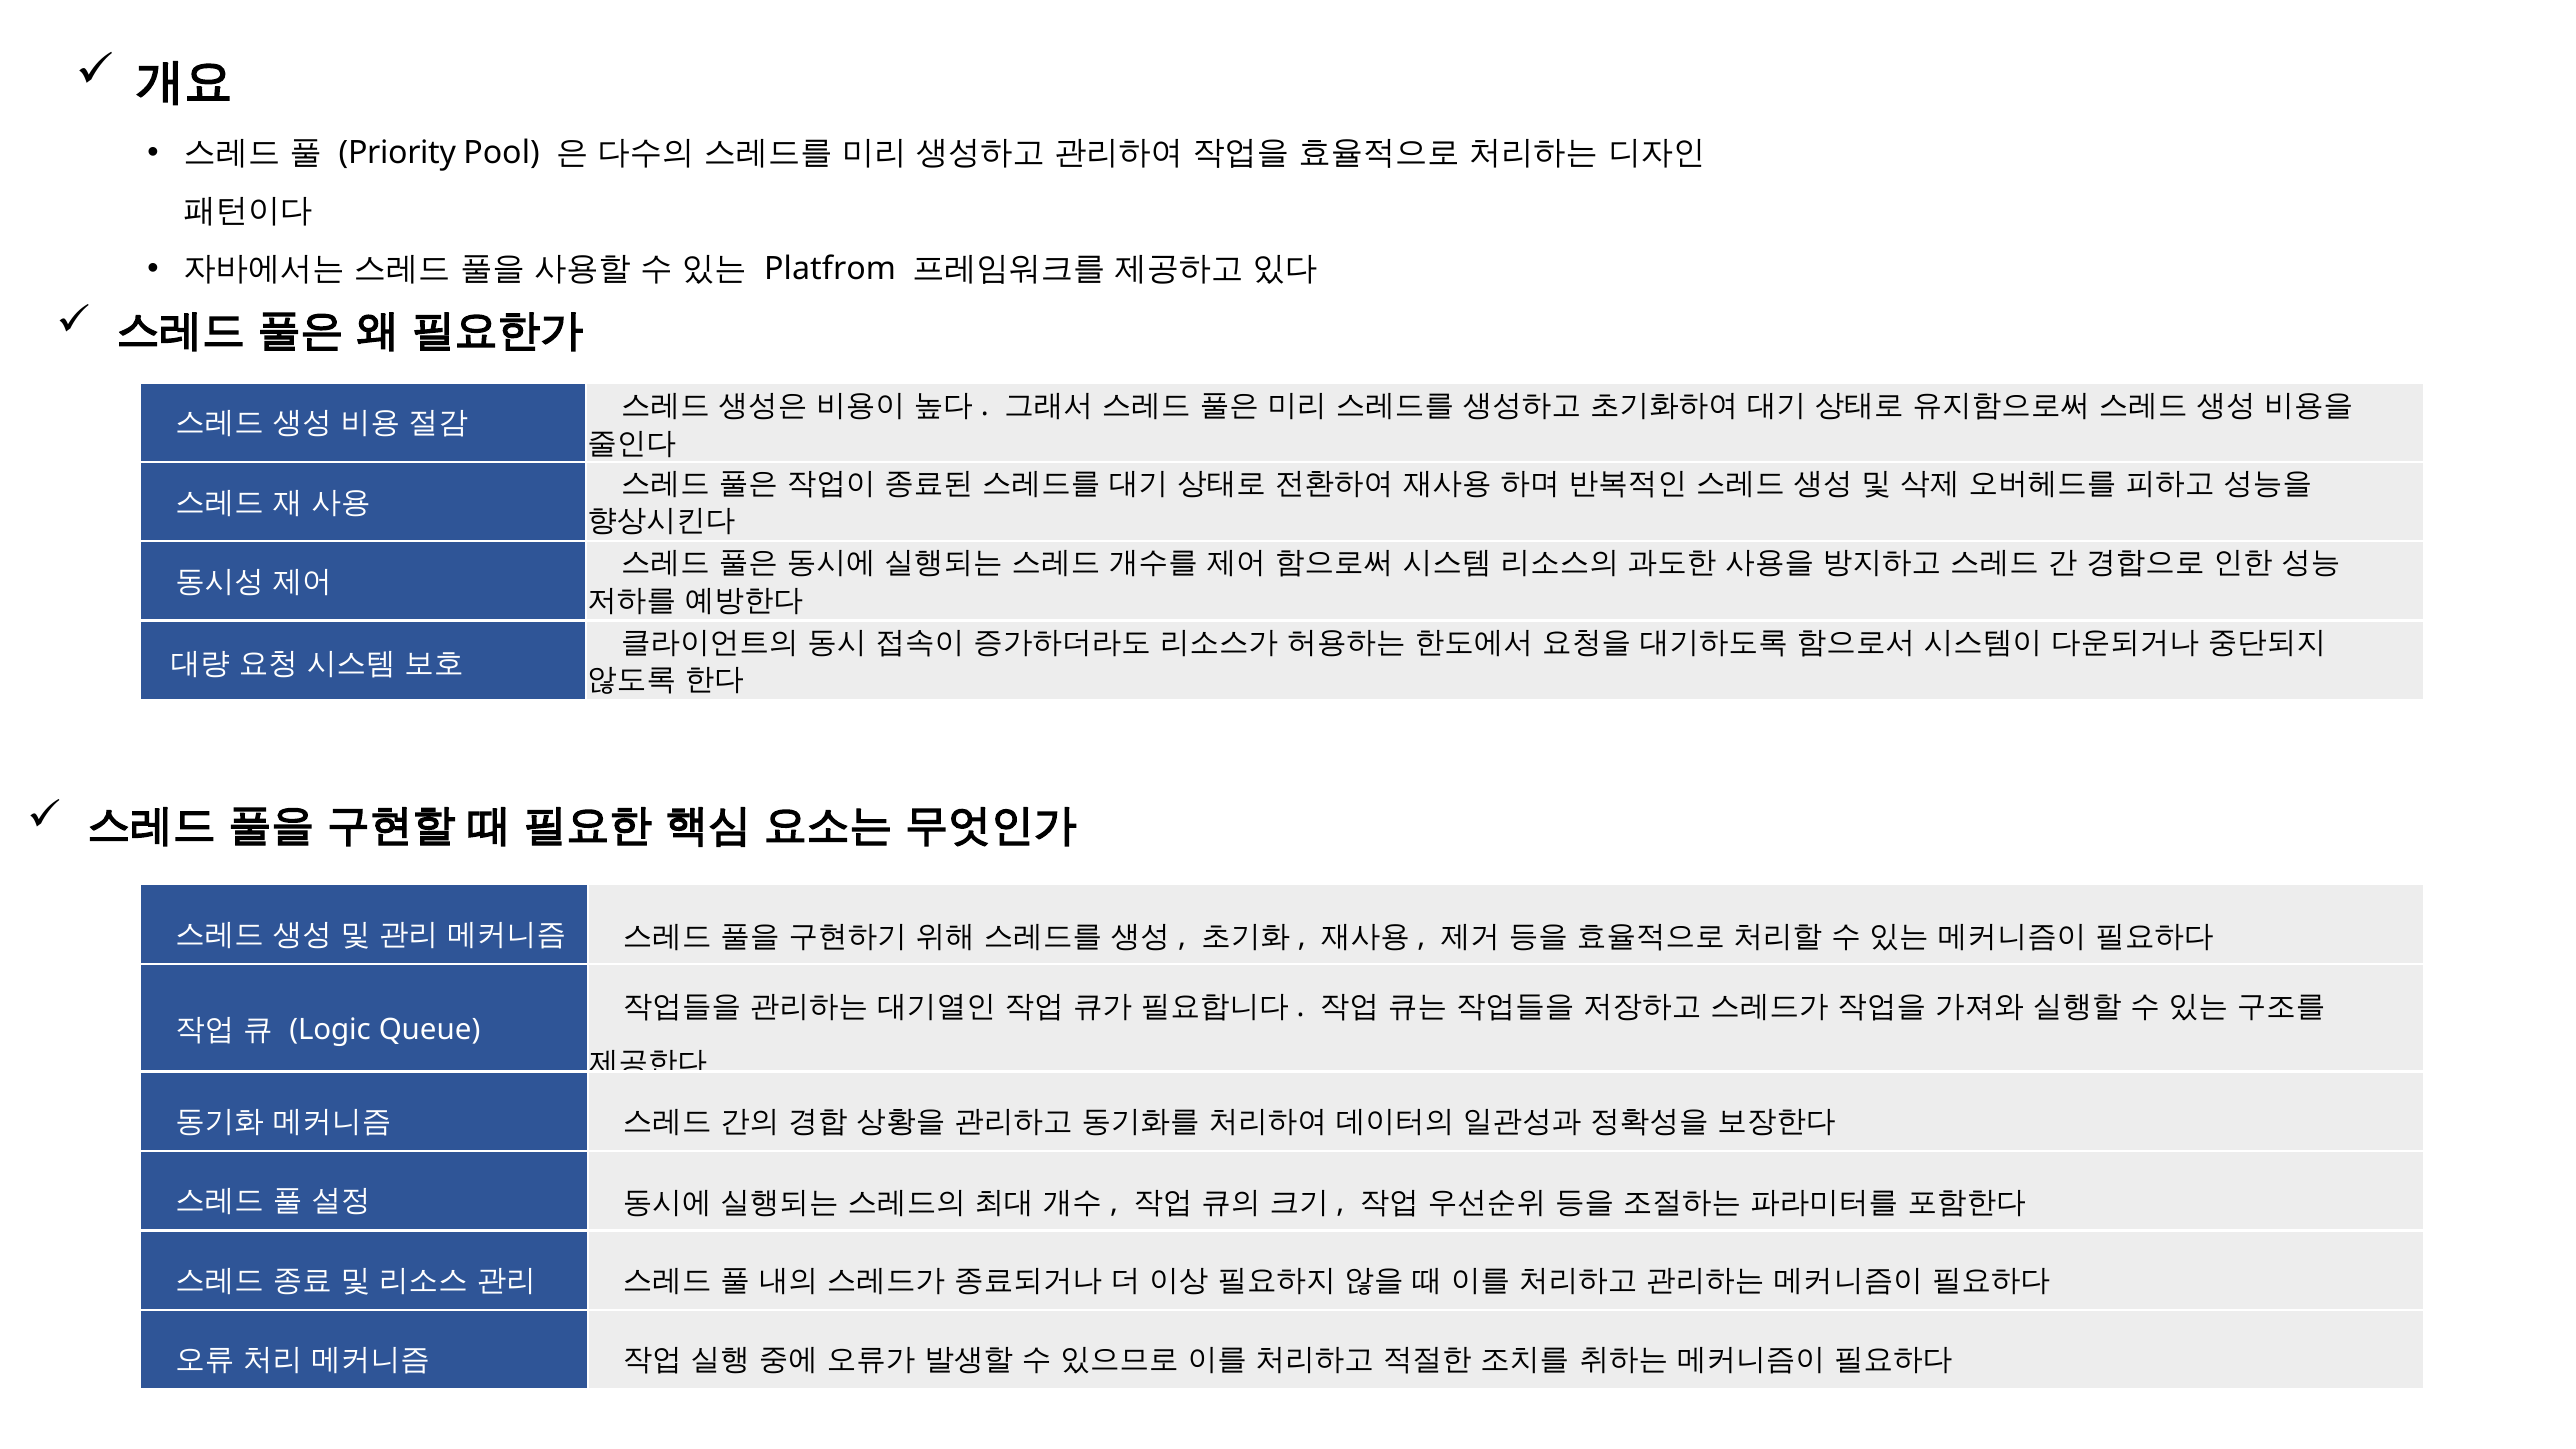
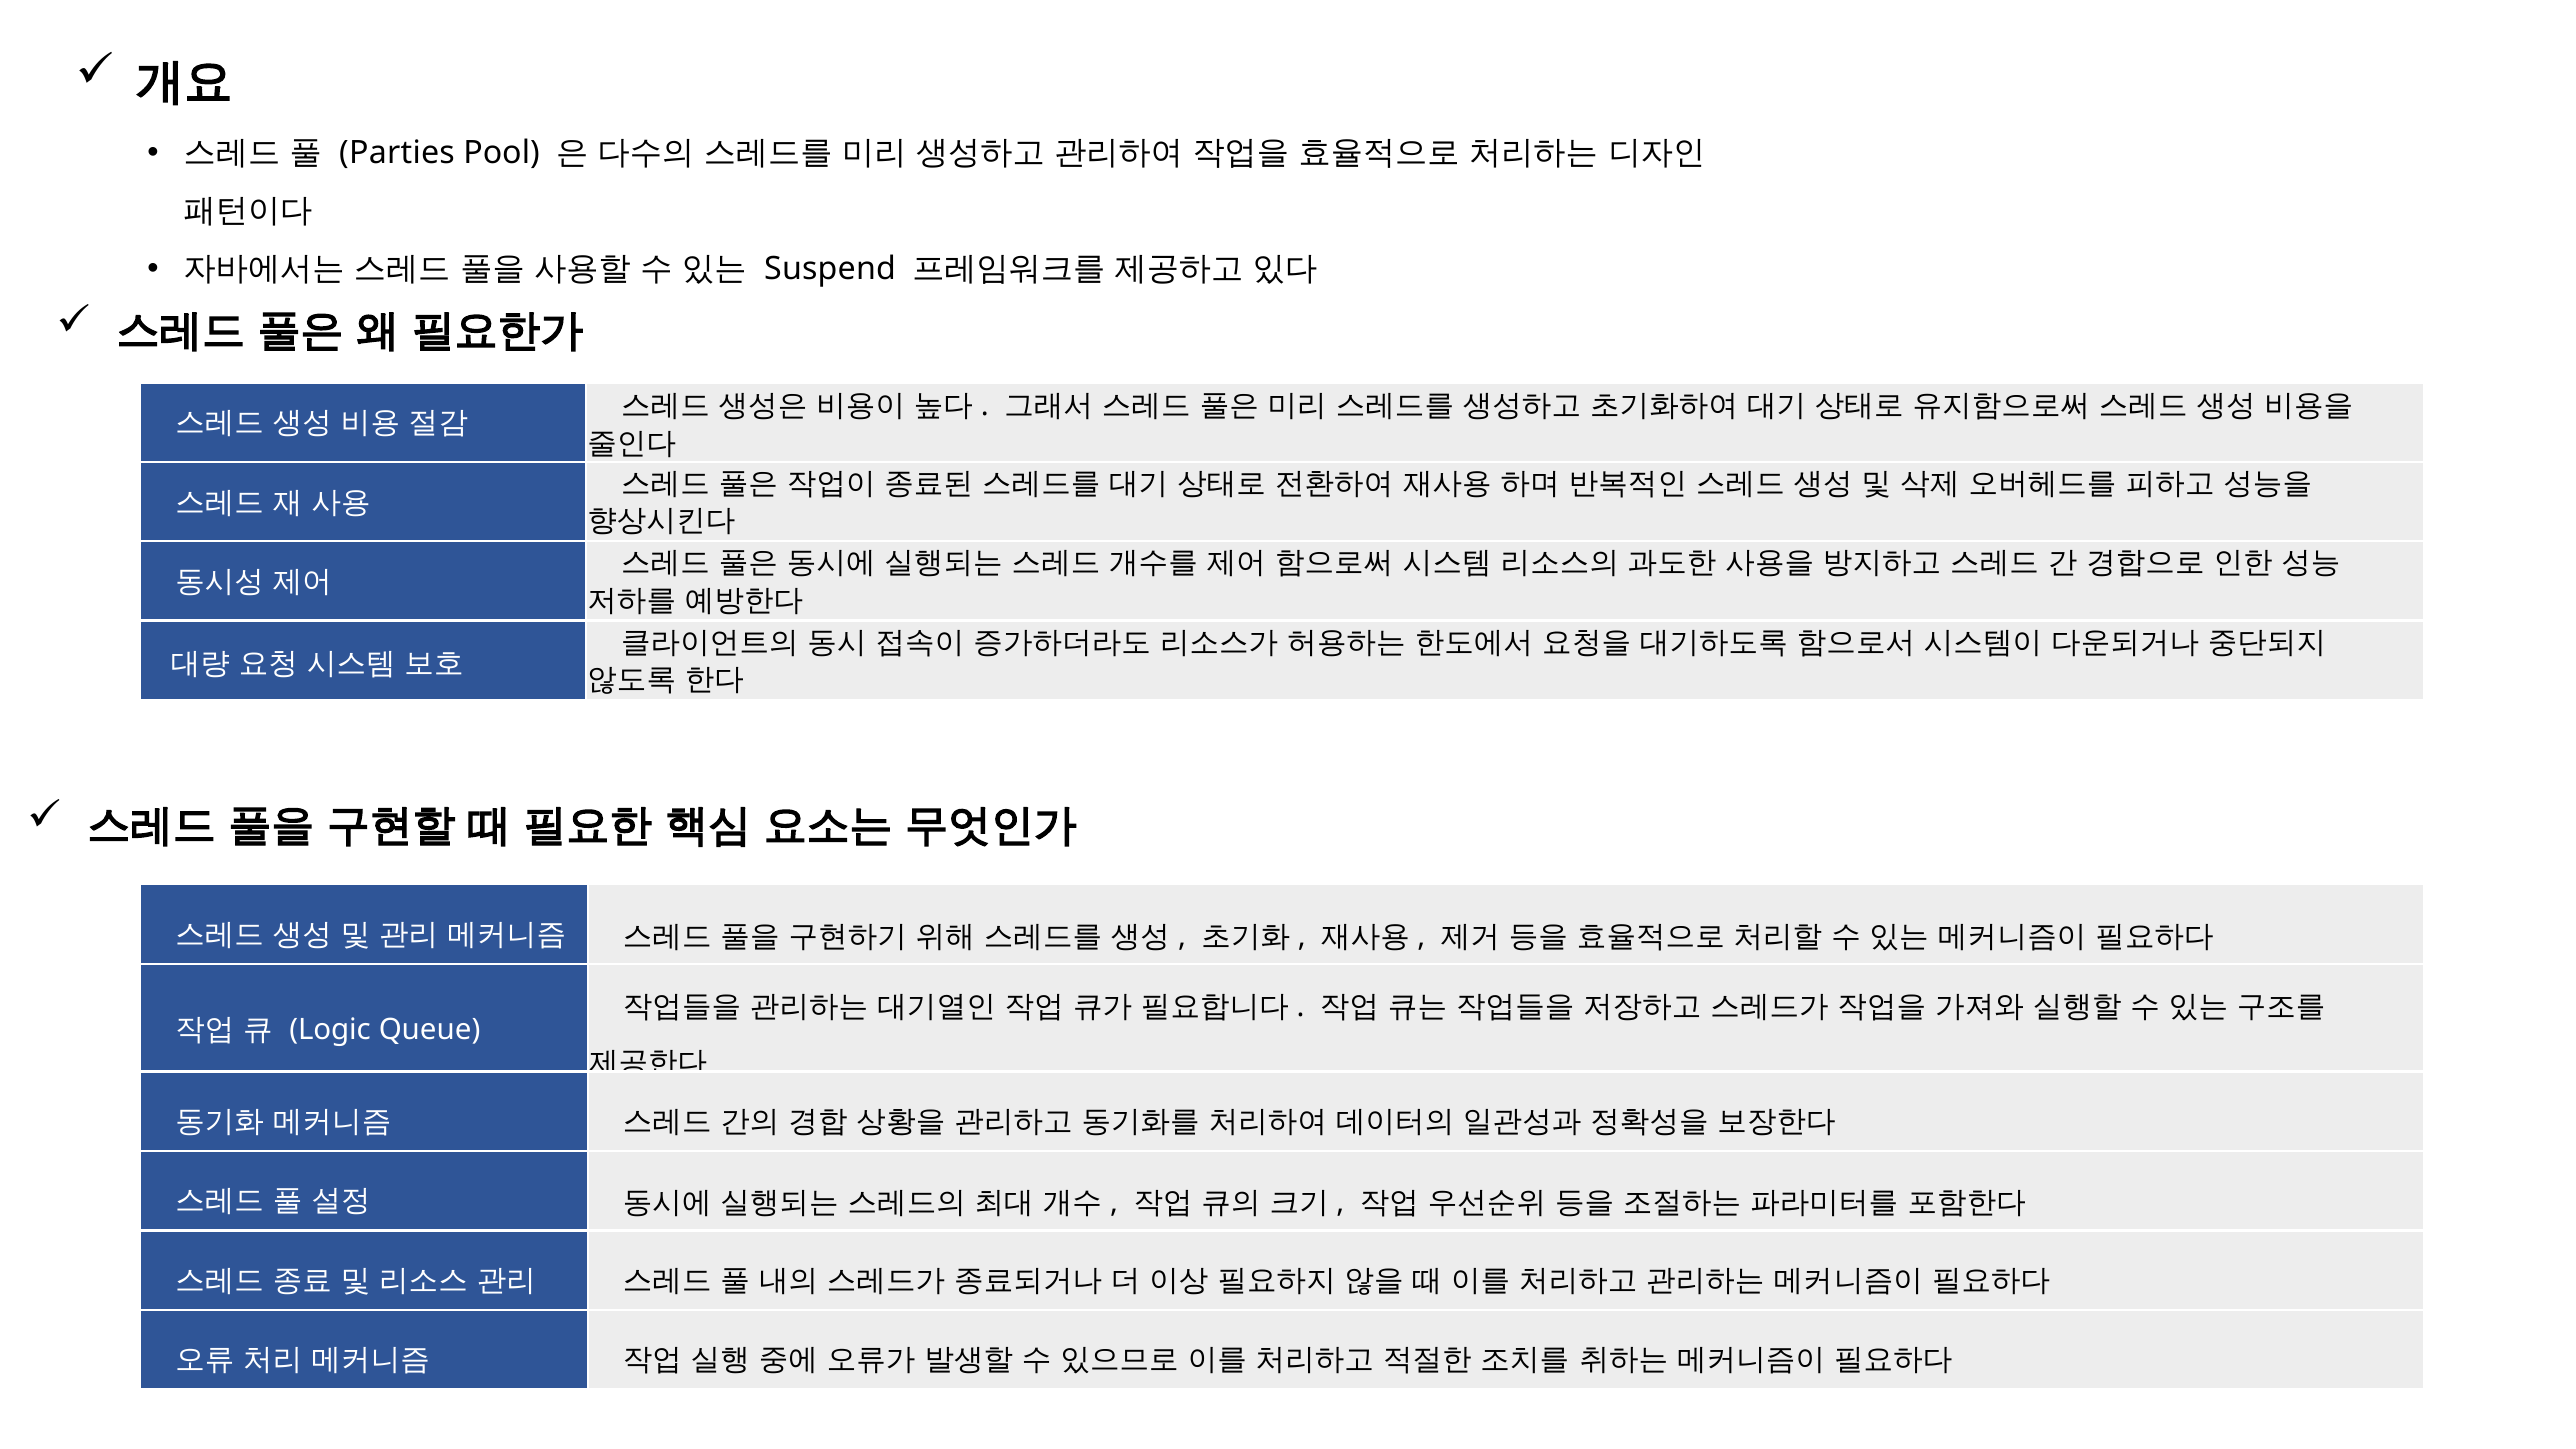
Priority: Priority -> Parties (397, 153)
Platfrom: Platfrom -> Suspend (830, 269)
